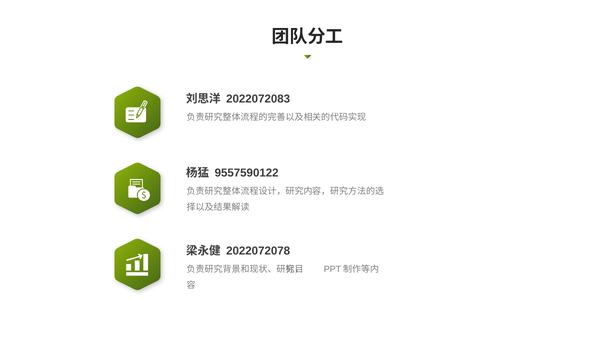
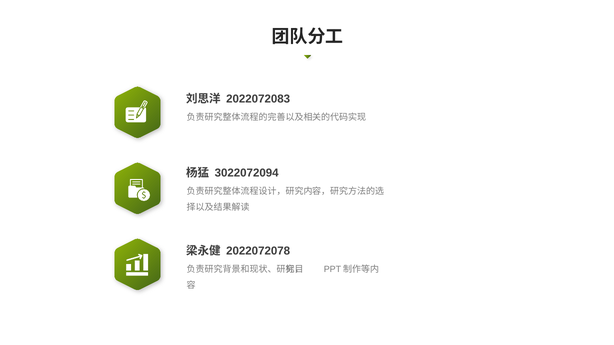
9557590122: 9557590122 -> 3022072094 (247, 173)
